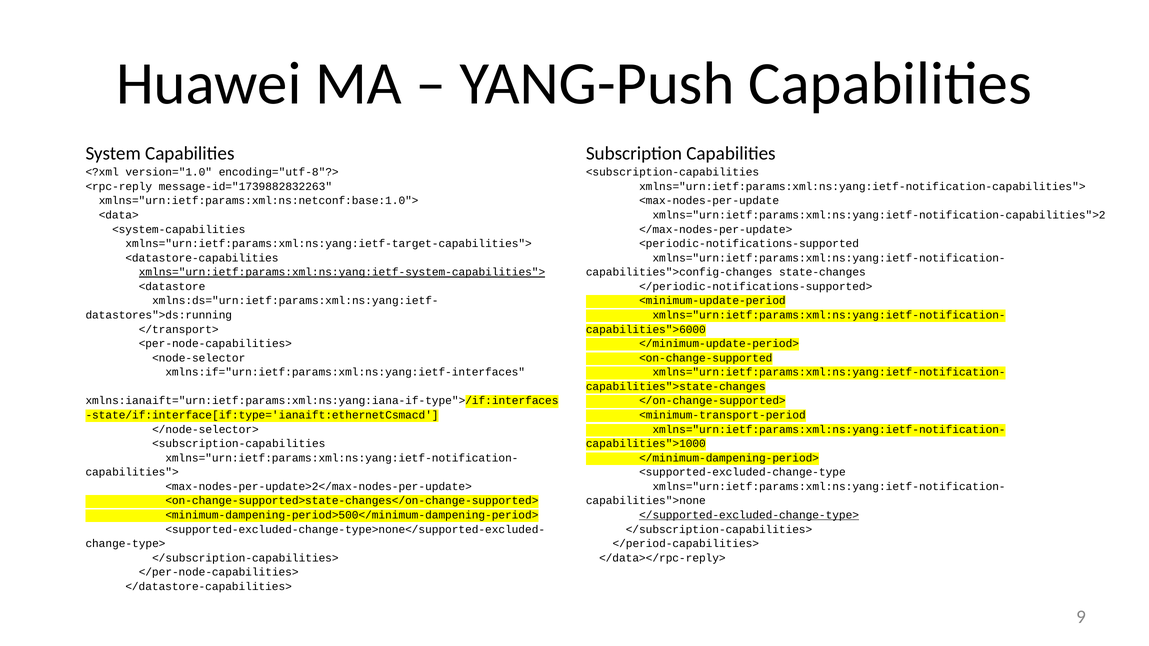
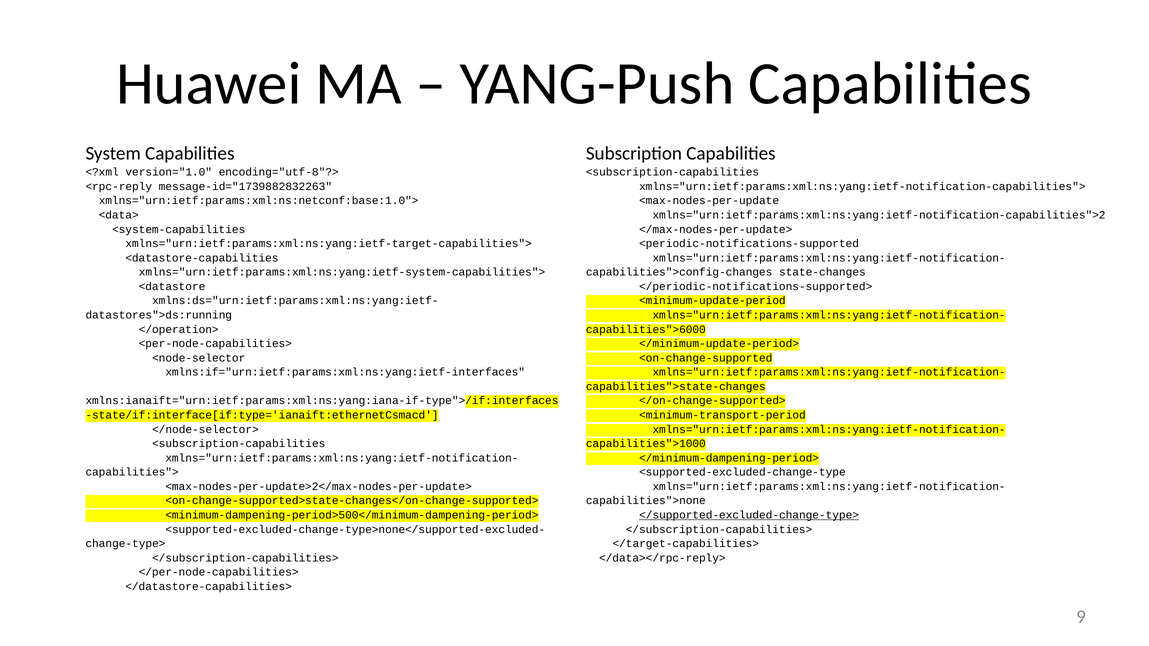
xmlns="urn:ietf:params:xml:ns:yang:ietf-system-capabilities"> underline: present -> none (342, 272)
</transport>: </transport> -> </operation> (179, 330)
</period-capabilities>: </period-capabilities> -> </target-capabilities> (686, 544)
